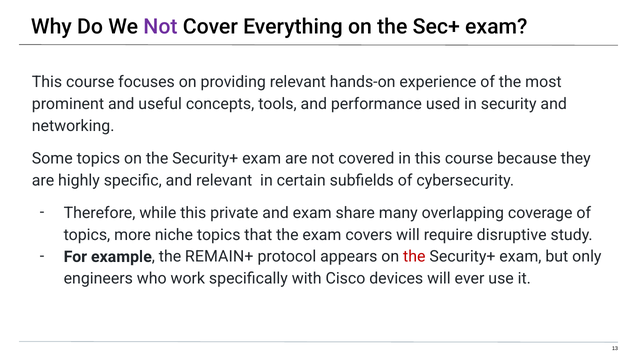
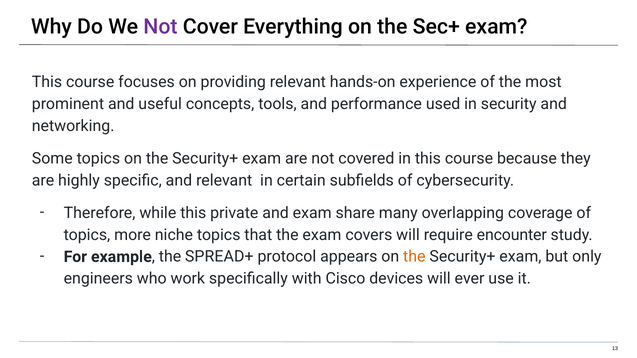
disruptive: disruptive -> encounter (512, 235)
REMAIN+: REMAIN+ -> SPREAD+ (219, 257)
the colour: red -> orange (414, 257)
